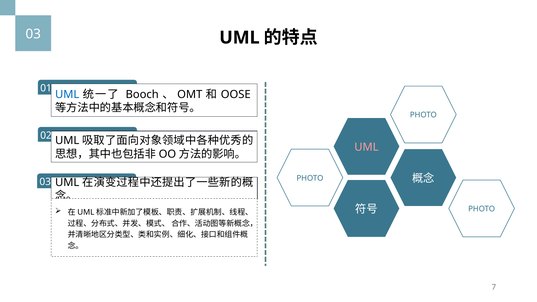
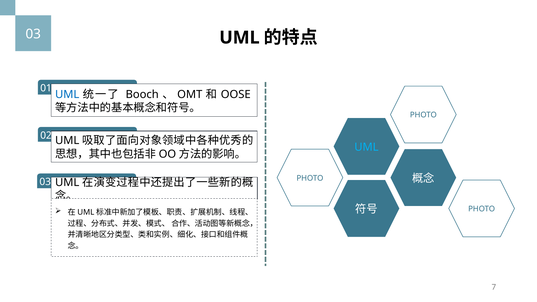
UML colour: pink -> light blue (366, 147)
